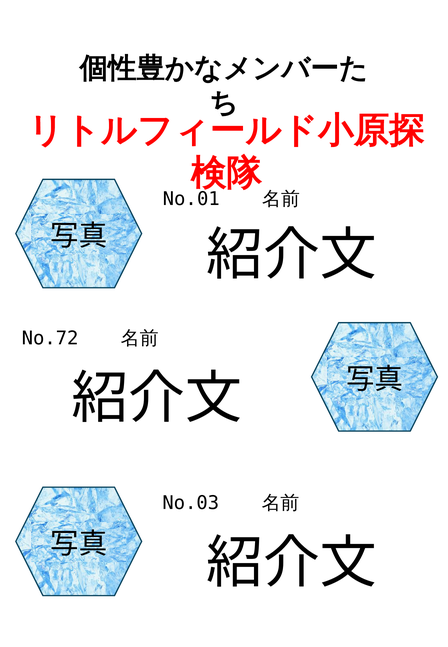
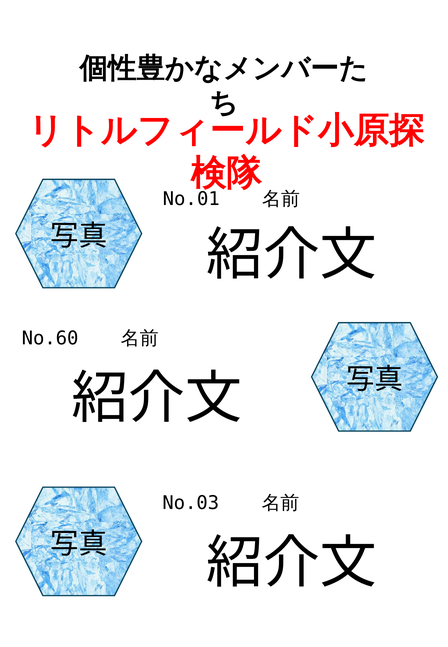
No.72: No.72 -> No.60 (50, 338)
